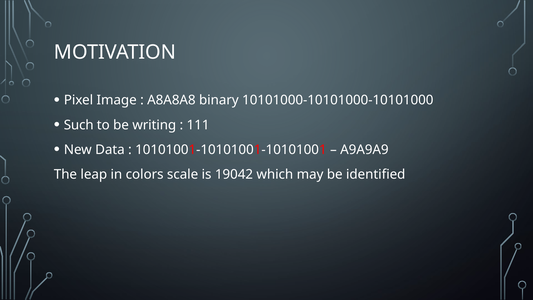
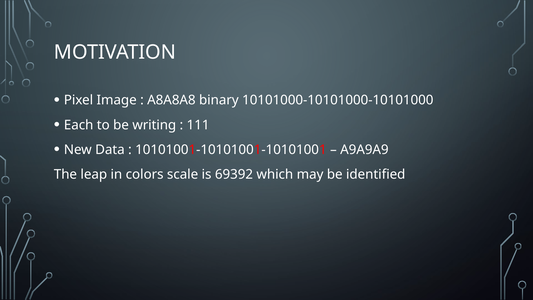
Such: Such -> Each (79, 125)
19042: 19042 -> 69392 (234, 174)
